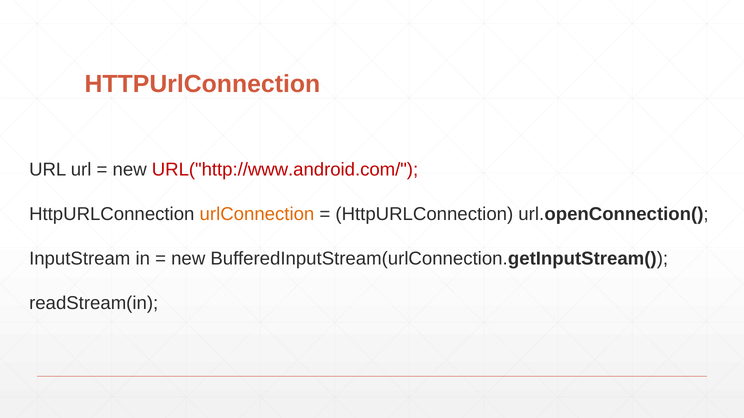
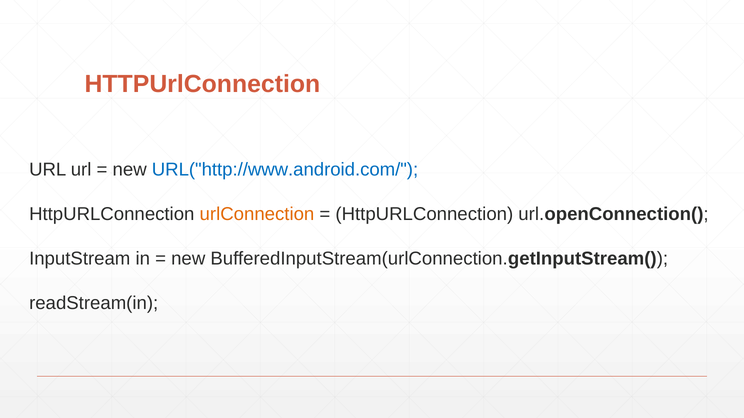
URL("http://www.android.com/ colour: red -> blue (285, 170)
